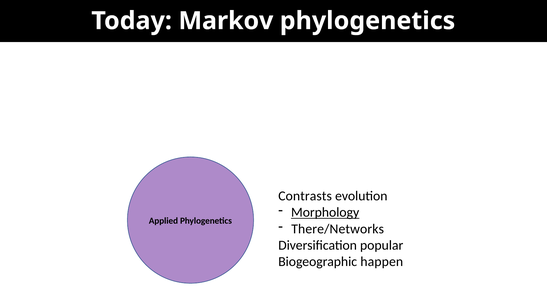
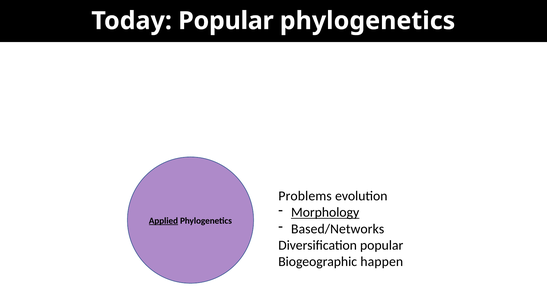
Today Markov: Markov -> Popular (226, 21)
Contrasts: Contrasts -> Problems (305, 196)
Applied underline: none -> present (163, 220)
There/Networks: There/Networks -> Based/Networks (338, 229)
